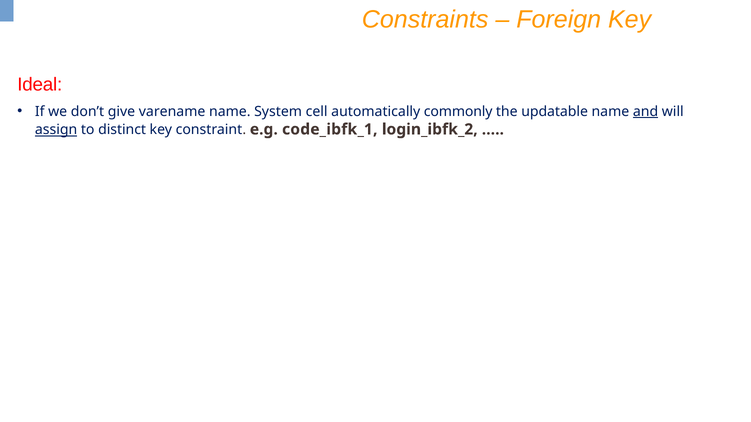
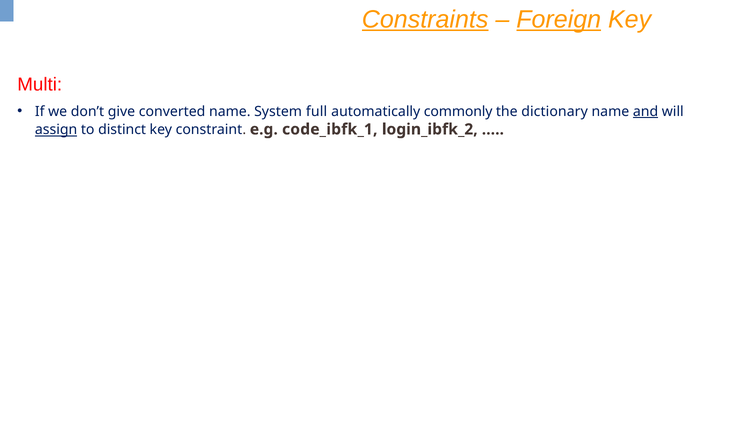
Constraints underline: none -> present (425, 20)
Foreign underline: none -> present (559, 20)
Ideal: Ideal -> Multi (40, 85)
varename: varename -> converted (172, 112)
cell: cell -> full (317, 112)
updatable: updatable -> dictionary (555, 112)
